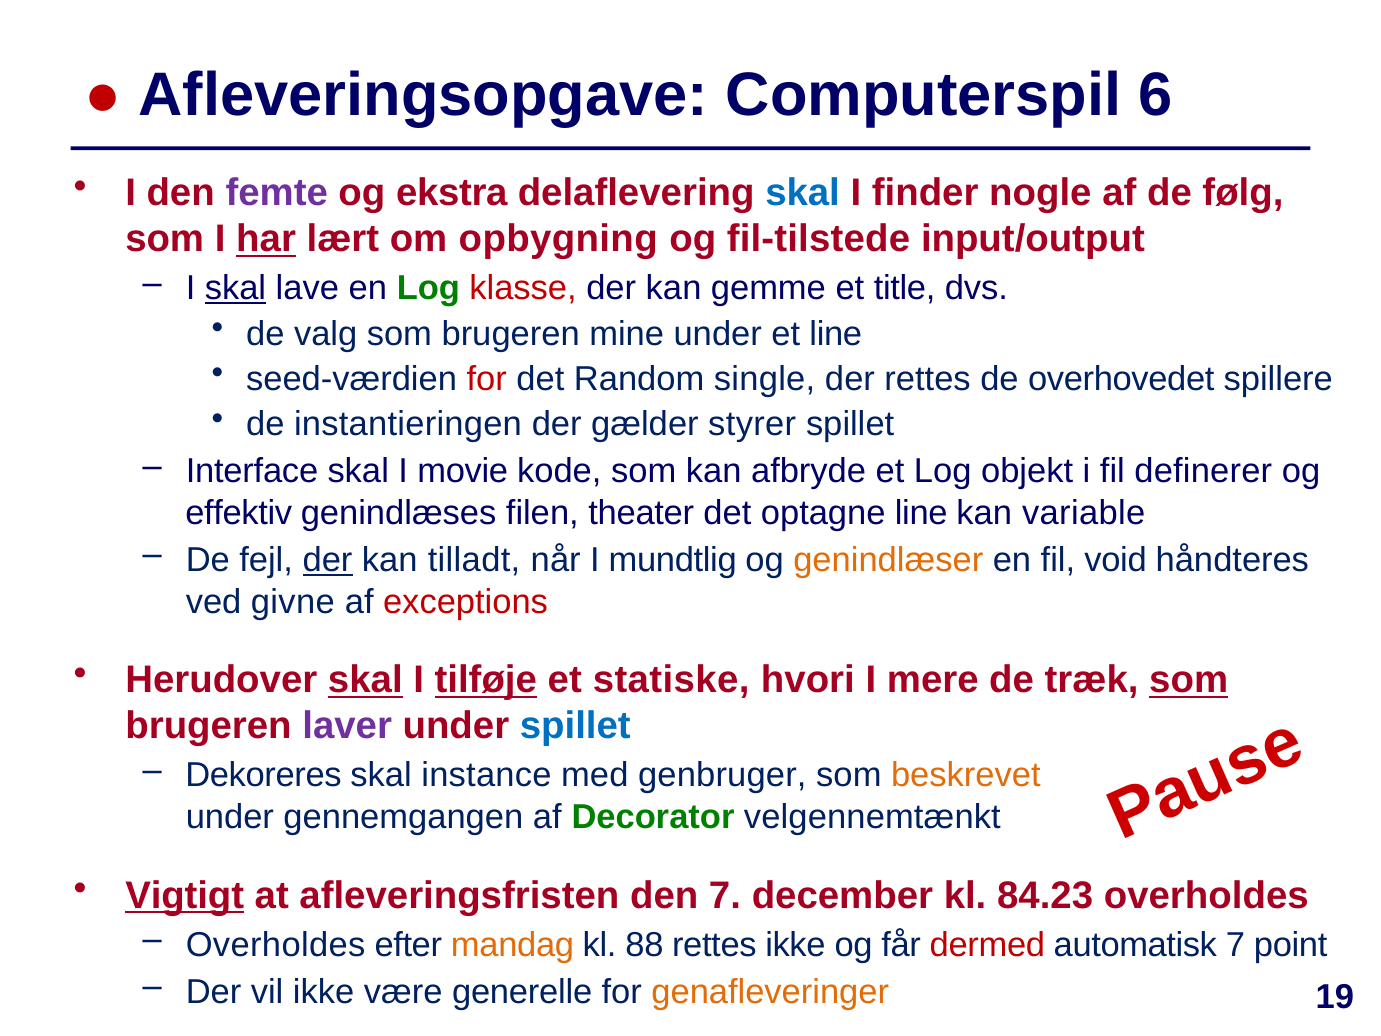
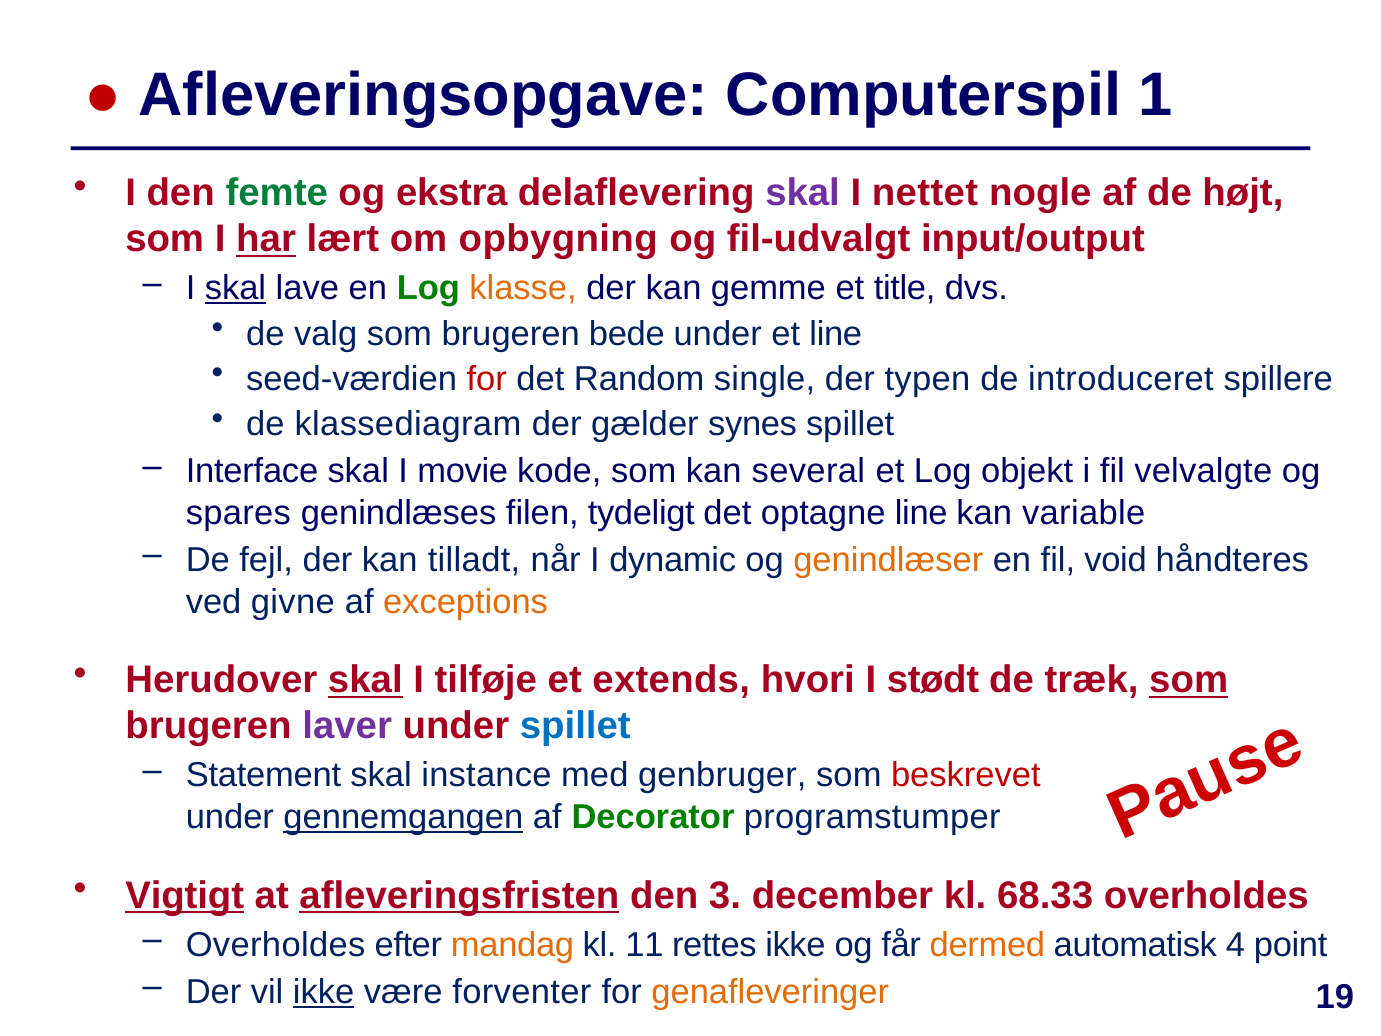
6: 6 -> 1 (1155, 95)
femte colour: purple -> green (277, 193)
skal colour: blue -> purple (803, 193)
finder: finder -> nettet (925, 193)
følg: følg -> højt (1243, 193)
fil-tilstede: fil-tilstede -> fil-udvalgt (819, 239)
klasse colour: red -> orange (523, 288)
mine: mine -> bede (627, 334)
der rettes: rettes -> typen (927, 379)
overhovedet: overhovedet -> introduceret (1121, 379)
instantieringen: instantieringen -> klassediagram (408, 424)
styrer: styrer -> synes (753, 424)
afbryde: afbryde -> several (808, 471)
definerer: definerer -> velvalgte (1203, 471)
effektiv: effektiv -> spares (238, 513)
theater: theater -> tydeligt (641, 513)
der underline: present -> none (328, 560)
mundtlig: mundtlig -> dynamic (673, 560)
exceptions colour: red -> orange (466, 601)
tilføje underline: present -> none (486, 680)
statiske: statiske -> extends (671, 680)
mere: mere -> stødt (933, 680)
Dekoreres: Dekoreres -> Statement (263, 775)
beskrevet colour: orange -> red (966, 775)
gennemgangen underline: none -> present (403, 817)
velgennemtænkt: velgennemtænkt -> programstumper (872, 817)
afleveringsfristen underline: none -> present (459, 895)
den 7: 7 -> 3 (725, 895)
84.23: 84.23 -> 68.33 (1045, 895)
88: 88 -> 11 (644, 944)
dermed colour: red -> orange (987, 944)
automatisk 7: 7 -> 4 (1236, 944)
ikke underline: none -> present (324, 992)
generelle: generelle -> forventer (522, 992)
